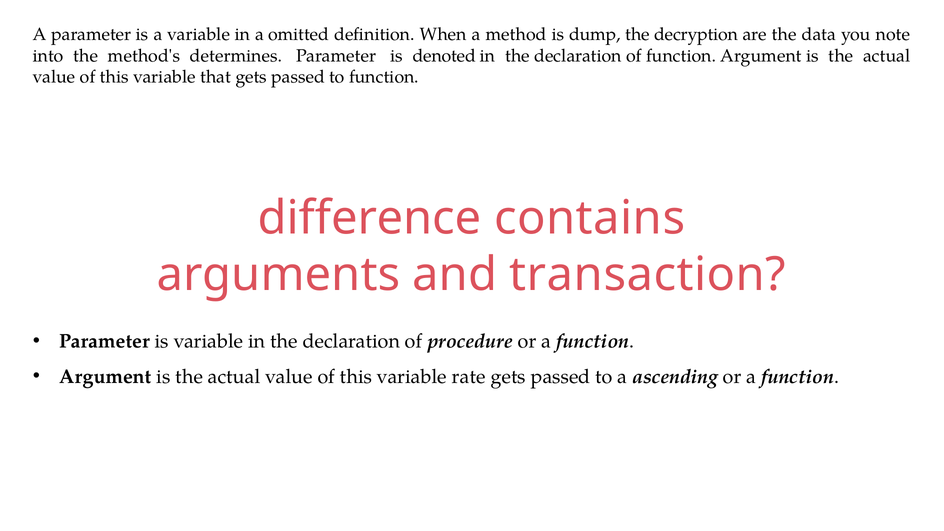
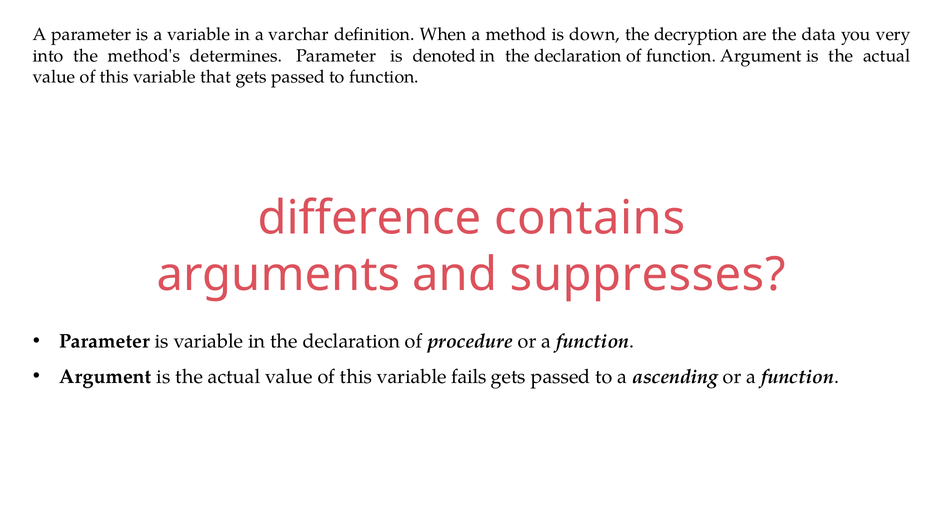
omitted: omitted -> varchar (299, 34)
dump: dump -> down (595, 34)
note: note -> very (893, 34)
transaction: transaction -> suppresses (648, 275)
rate: rate -> fails (469, 377)
